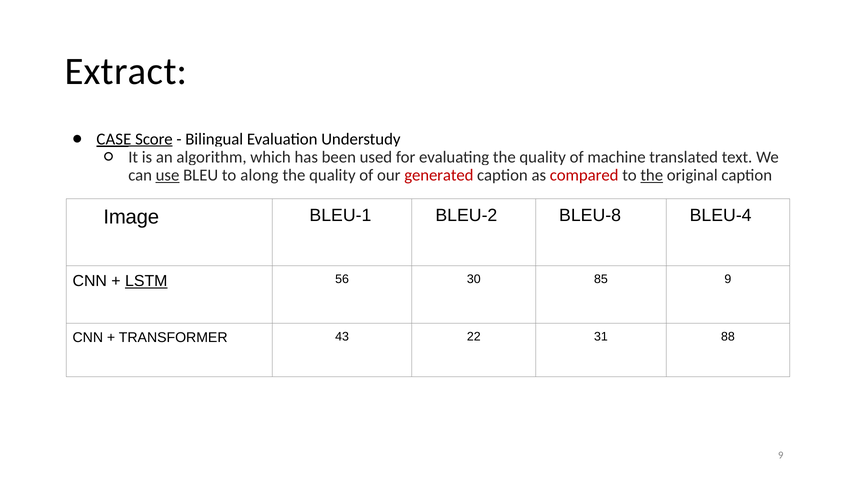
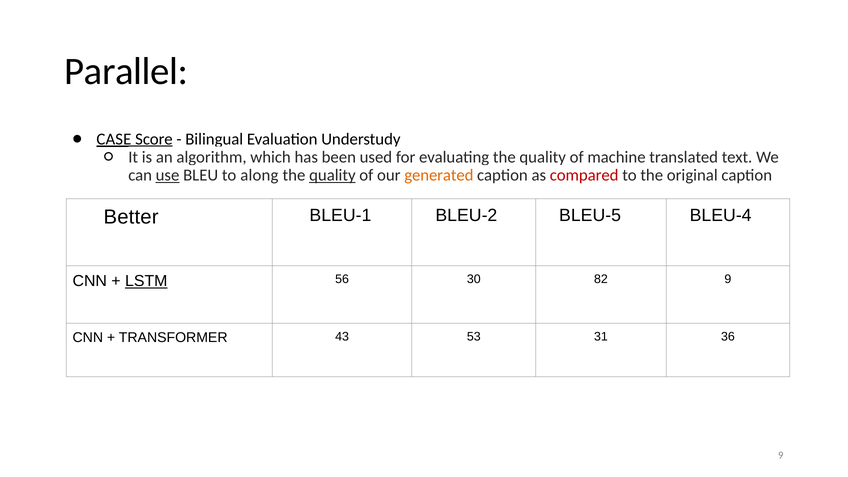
Extract: Extract -> Parallel (126, 71)
quality underline: none -> present (332, 175)
generated colour: red -> orange (439, 175)
the underline: present -> none (652, 175)
Image: Image -> Better (131, 217)
BLEU-8: BLEU-8 -> BLEU-5 (590, 215)
85: 85 -> 82 (601, 279)
22: 22 -> 53 (474, 337)
88: 88 -> 36 (728, 337)
